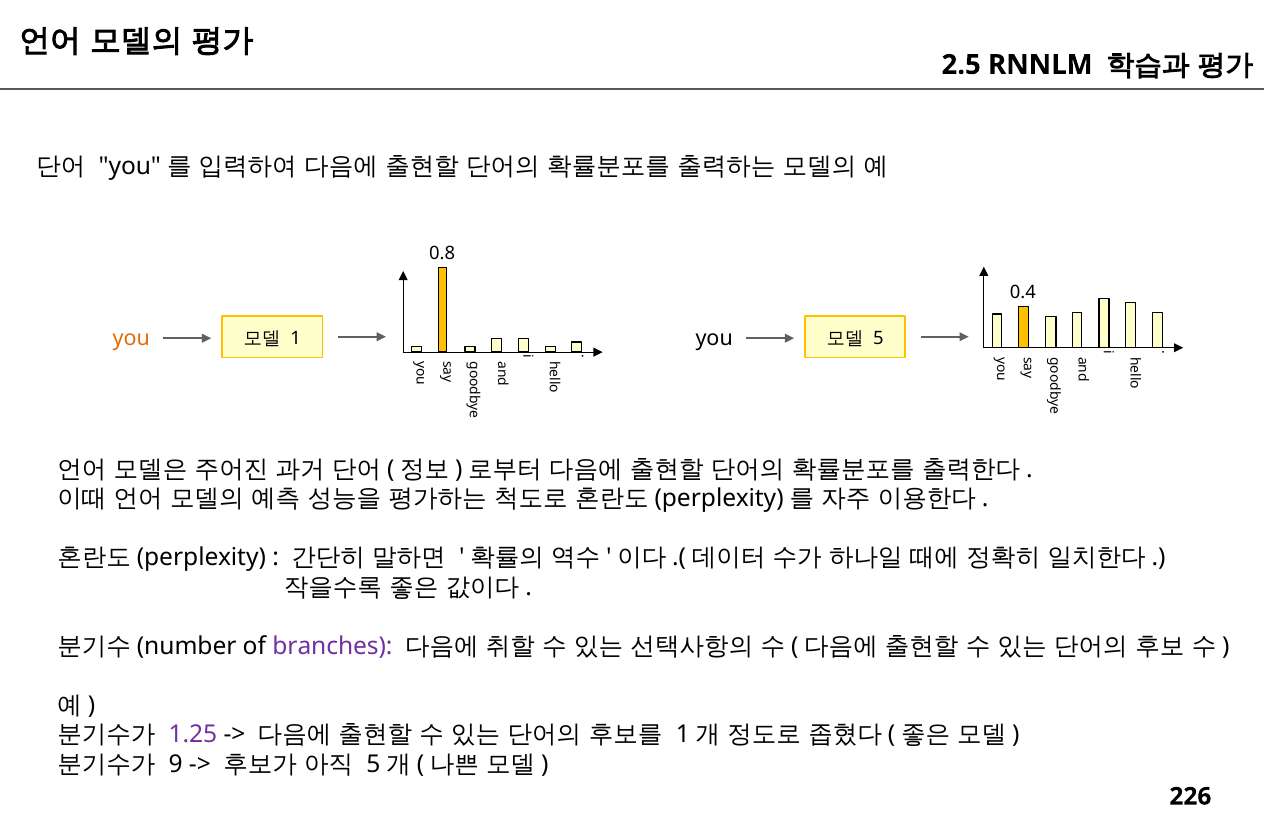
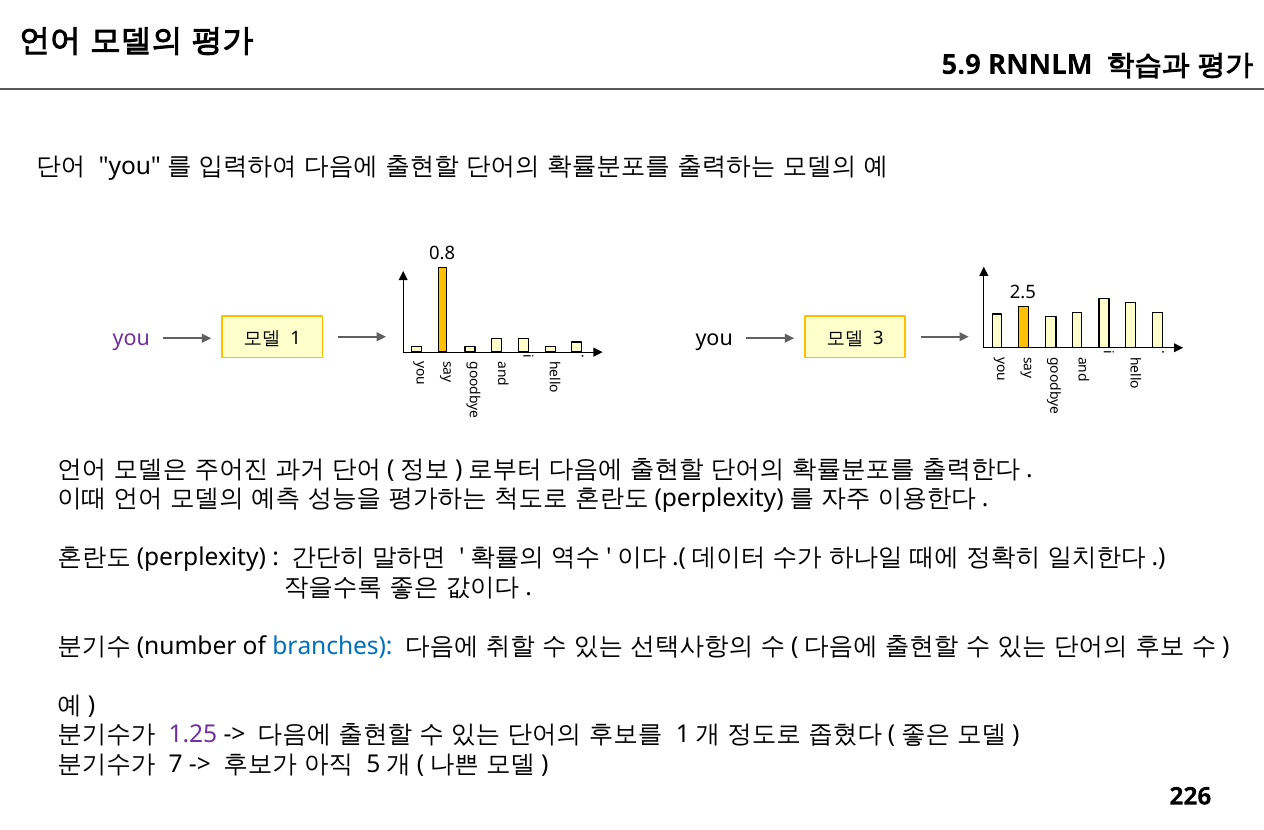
2.5: 2.5 -> 5.9 (961, 65)
0.4: 0.4 -> 2.5 (1023, 292)
5: 5 -> 3 (878, 338)
you colour: orange -> purple (131, 338)
branches colour: purple -> blue (332, 646)
9: 9 -> 7 (176, 764)
